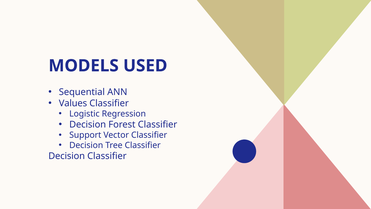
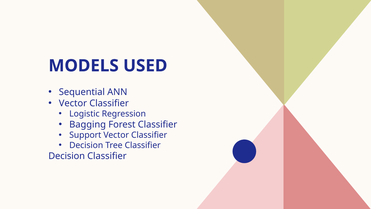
Values: Values -> Vector (73, 103)
Decision: Decision -> Bagging (88, 124)
